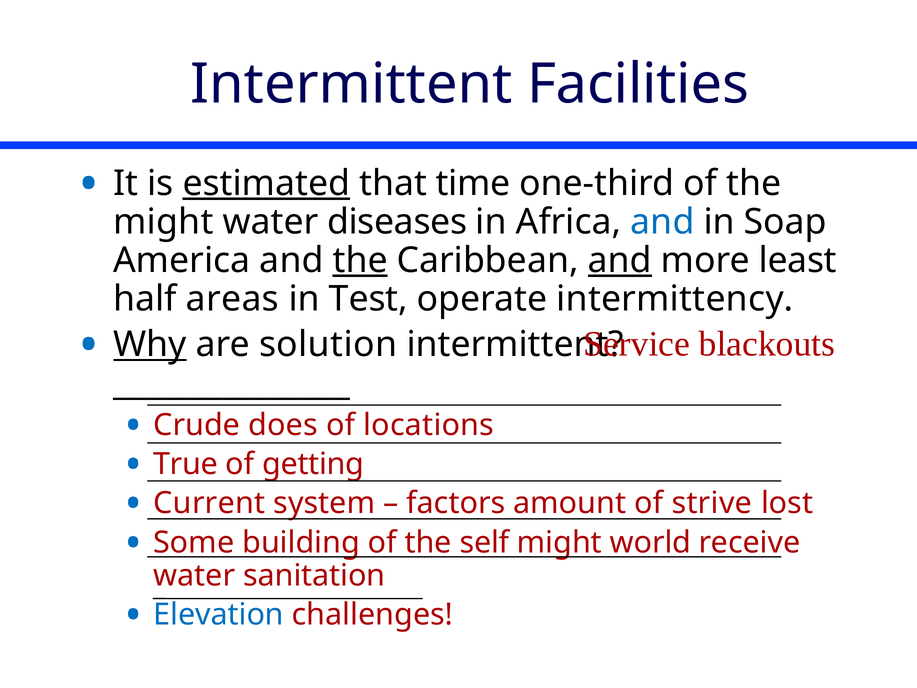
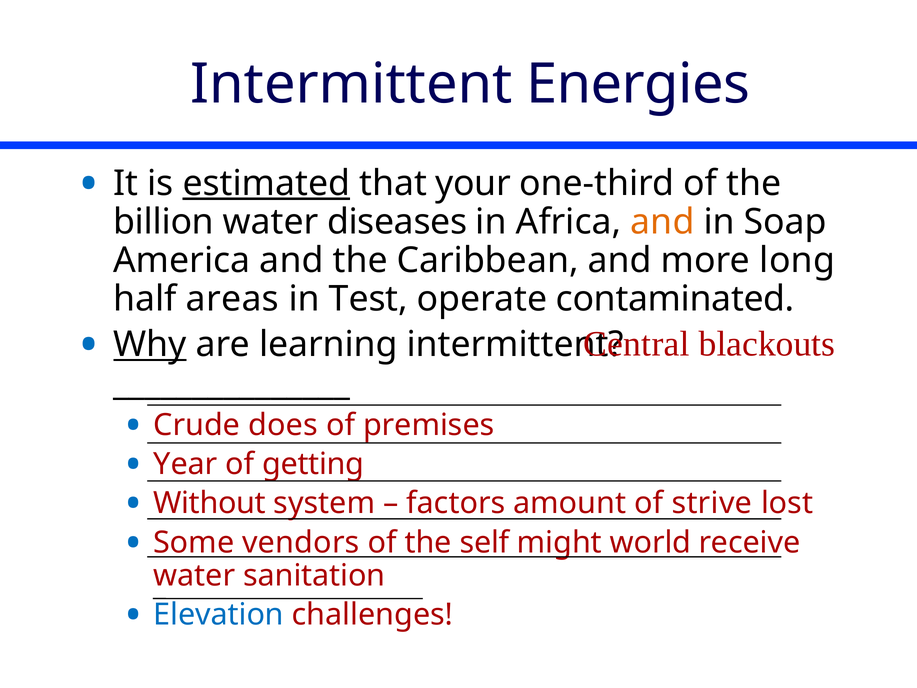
Facilities: Facilities -> Energies (638, 84)
time: time -> your (473, 183)
might: might -> billion (164, 222)
and colour: blue -> orange (662, 222)
the underline: present -> none (360, 260)
and underline: present -> none (620, 260)
least: least -> long (797, 260)
intermittency: intermittency -> contaminated (675, 299)
Service: Service -> Central (637, 344)
solution: solution -> learning (328, 345)
locations: locations -> premises (429, 425)
True: True -> Year (185, 464)
Current: Current -> Without (210, 503)
building: building -> vendors (301, 542)
